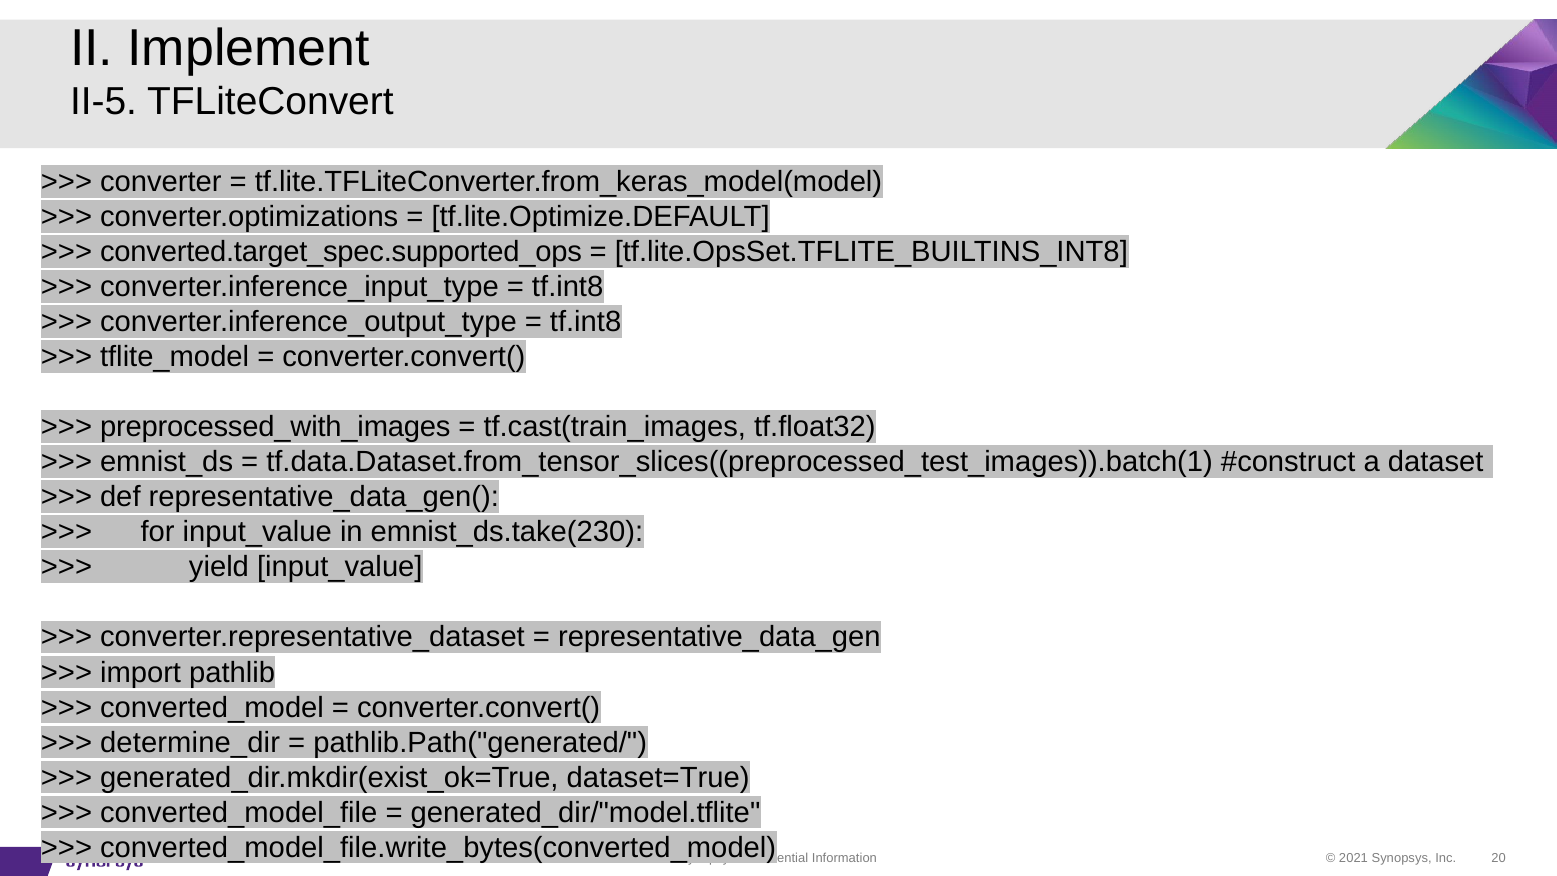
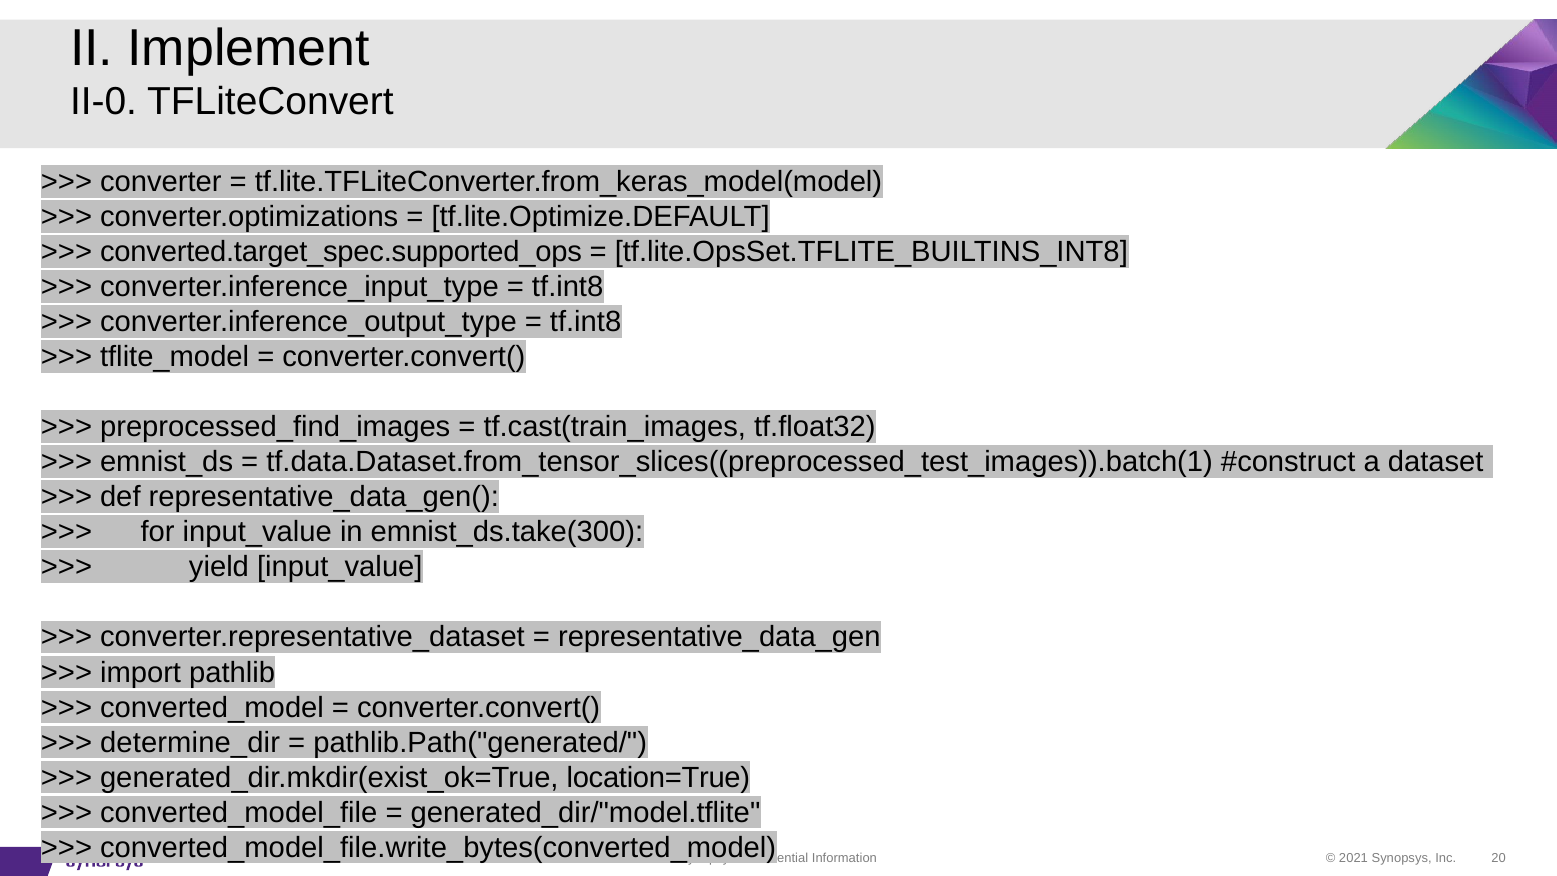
II-5: II-5 -> II-0 (103, 102)
preprocessed_with_images: preprocessed_with_images -> preprocessed_find_images (275, 427)
emnist_ds.take(230: emnist_ds.take(230 -> emnist_ds.take(300 (507, 532)
dataset=True: dataset=True -> location=True (658, 777)
